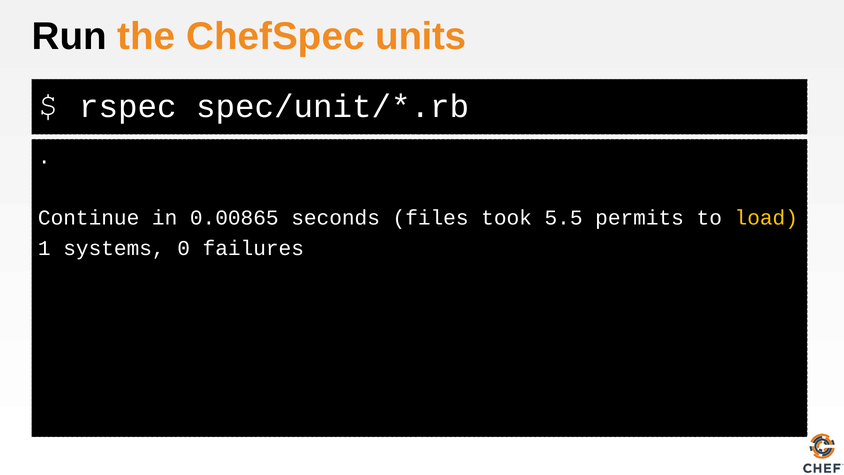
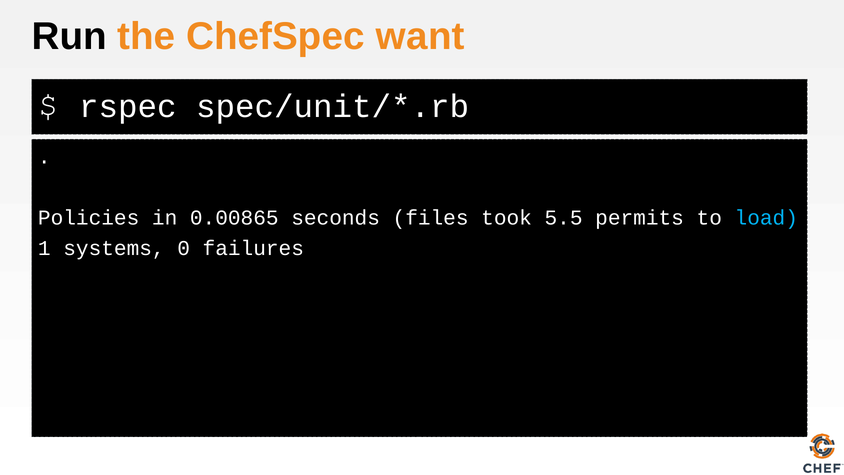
units: units -> want (420, 36)
Continue: Continue -> Policies (89, 218)
load colour: yellow -> light blue (766, 218)
